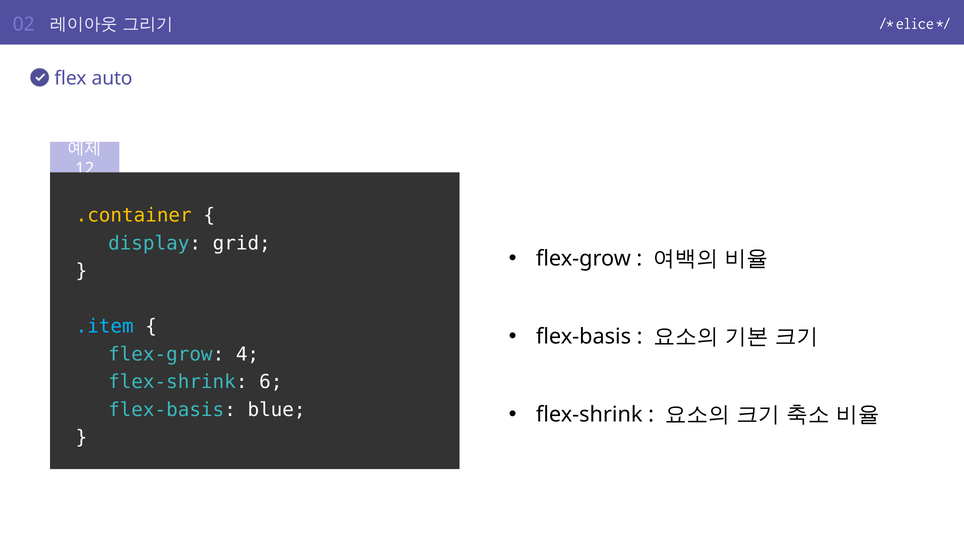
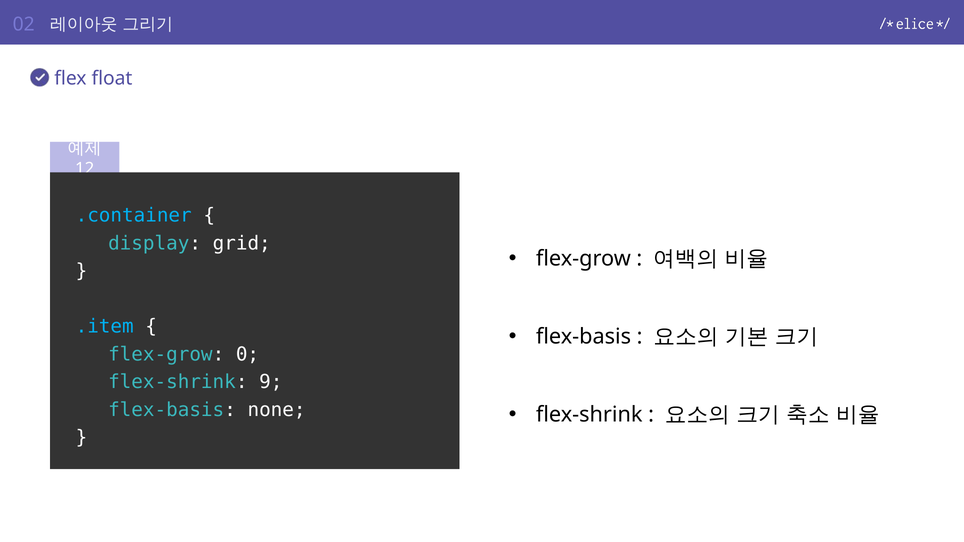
auto: auto -> float (112, 79)
.container colour: yellow -> light blue (134, 216)
4: 4 -> 0 (247, 354)
6: 6 -> 9 (271, 382)
blue: blue -> none (277, 410)
